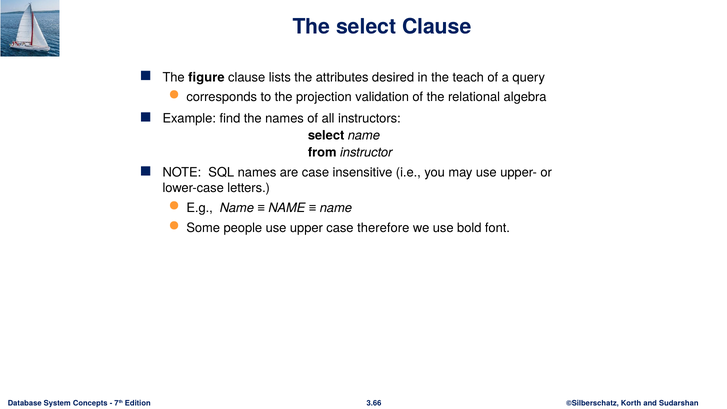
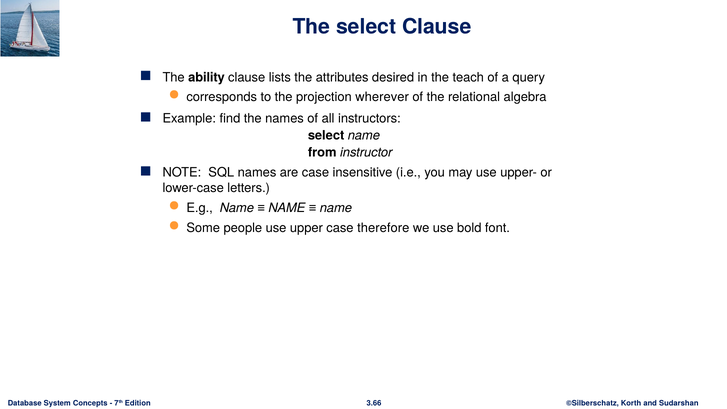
figure: figure -> ability (207, 77)
validation: validation -> wherever (382, 97)
